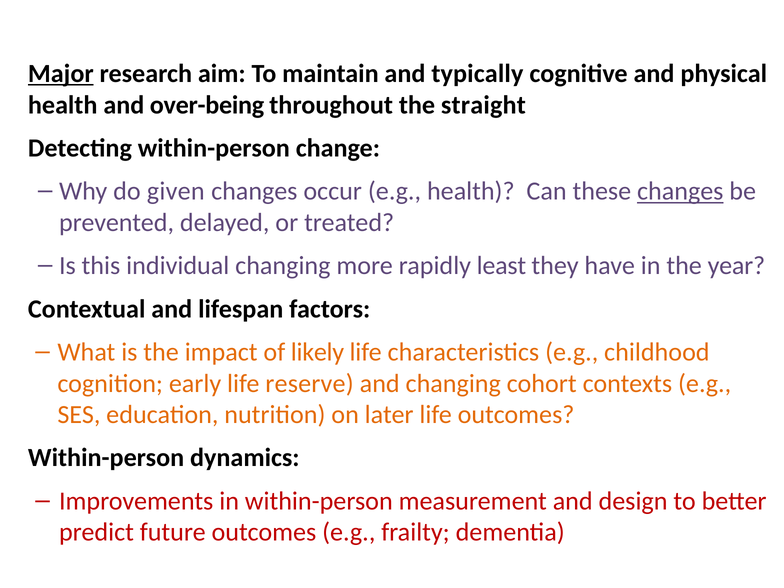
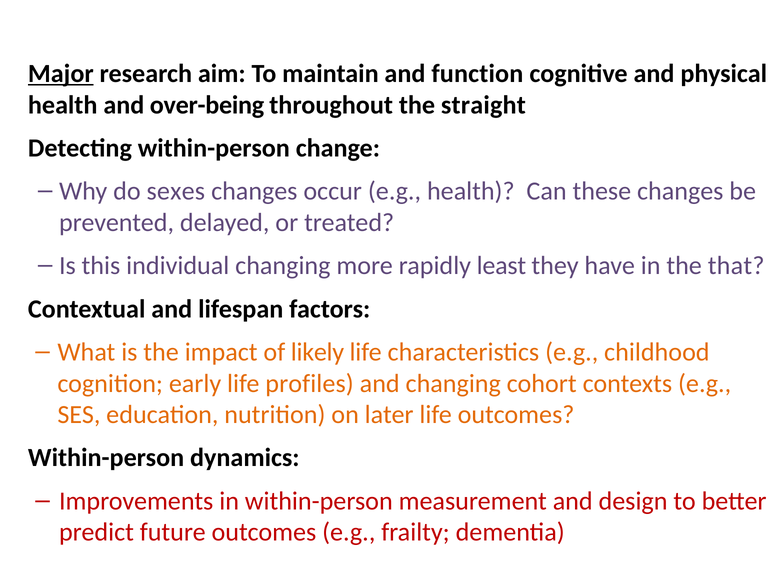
typically: typically -> function (477, 74)
given: given -> sexes (176, 191)
changes underline: present -> none (680, 191)
year: year -> that (736, 266)
reserve: reserve -> profiles (310, 383)
